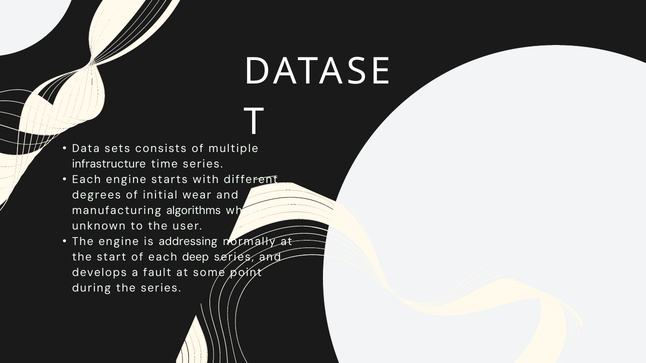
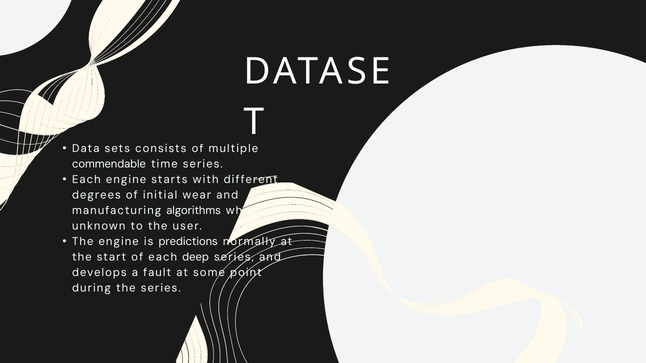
infrastructure: infrastructure -> commendable (109, 164)
addressing: addressing -> predictions (188, 242)
